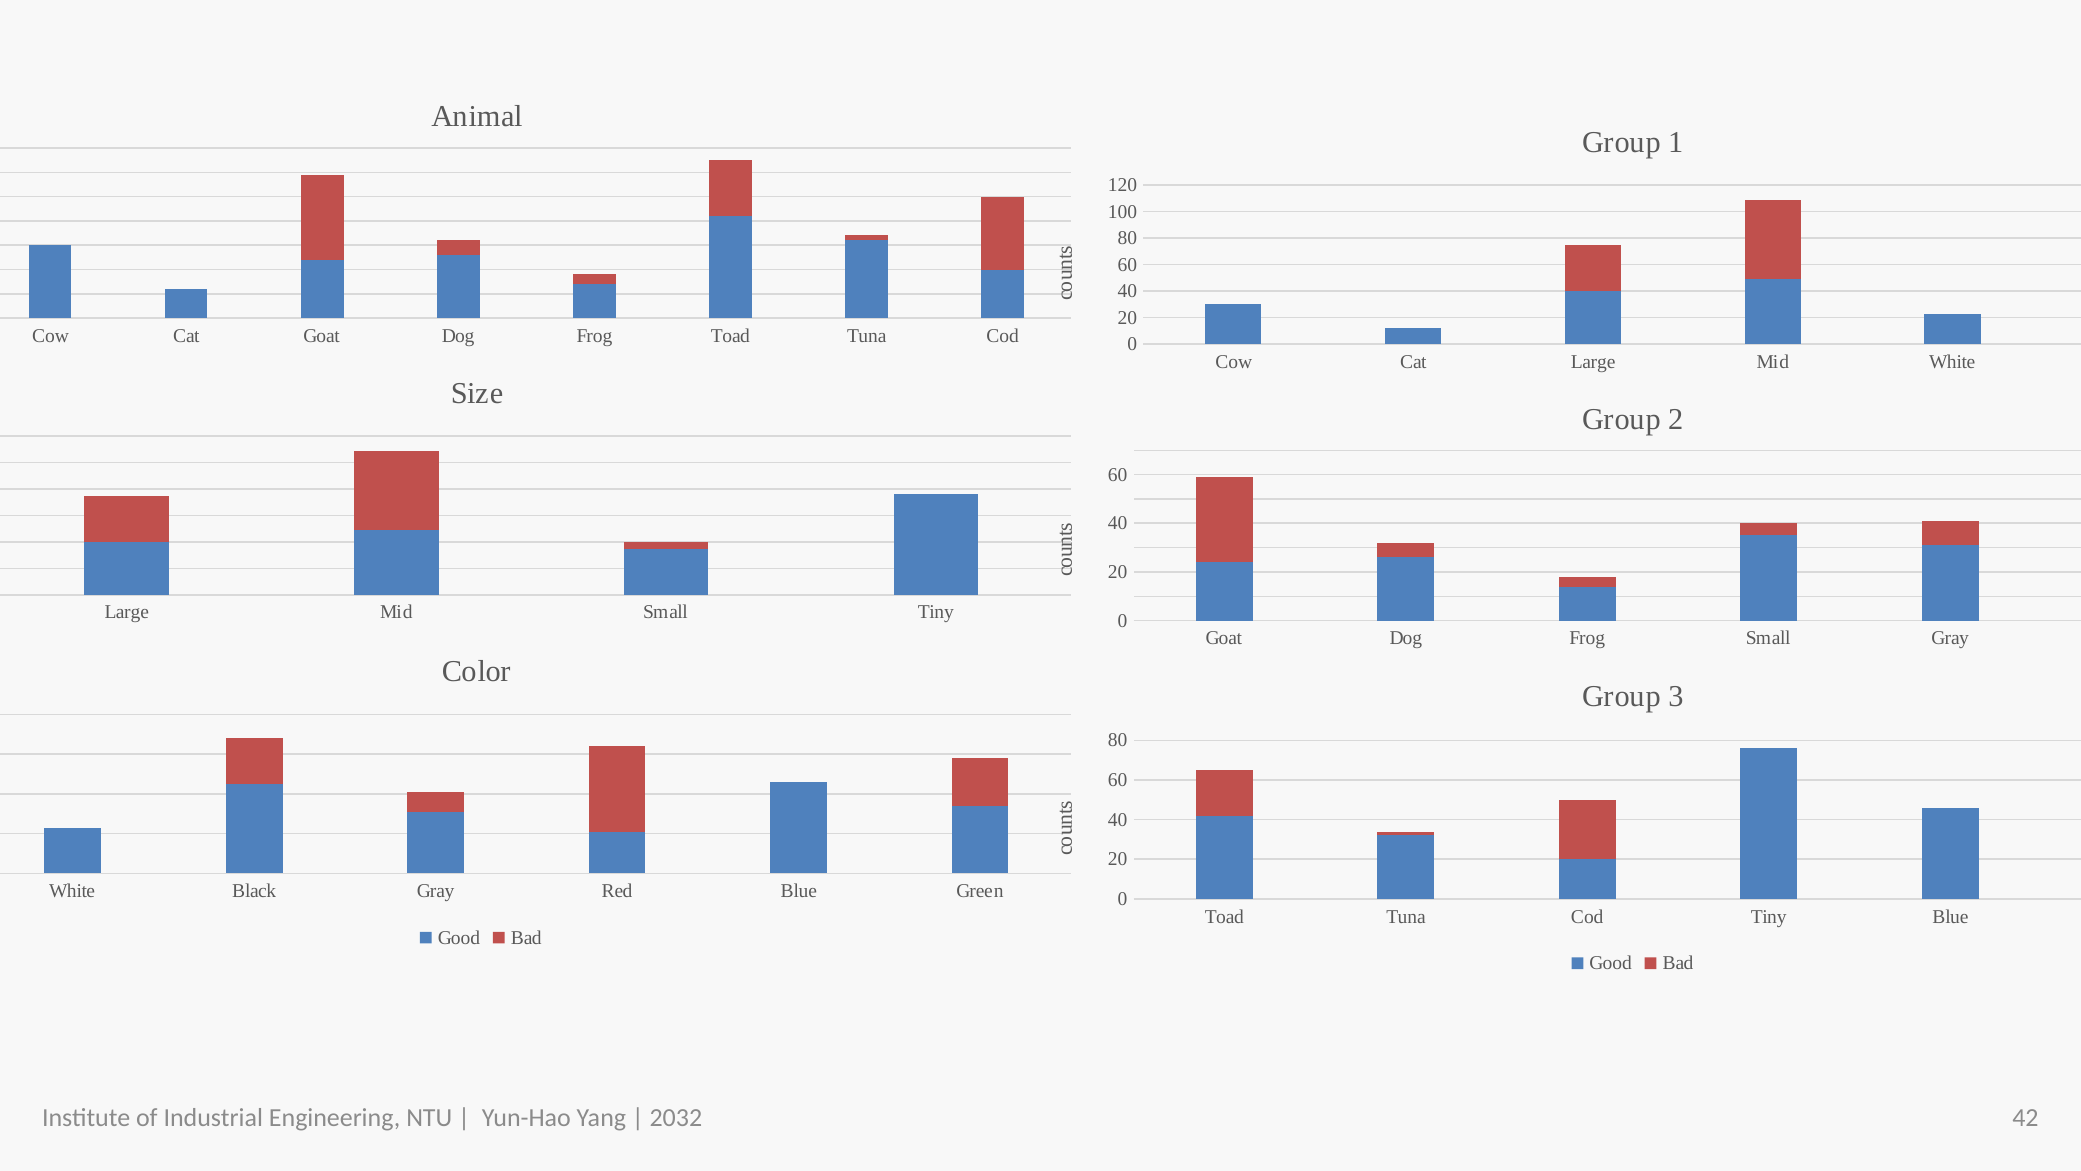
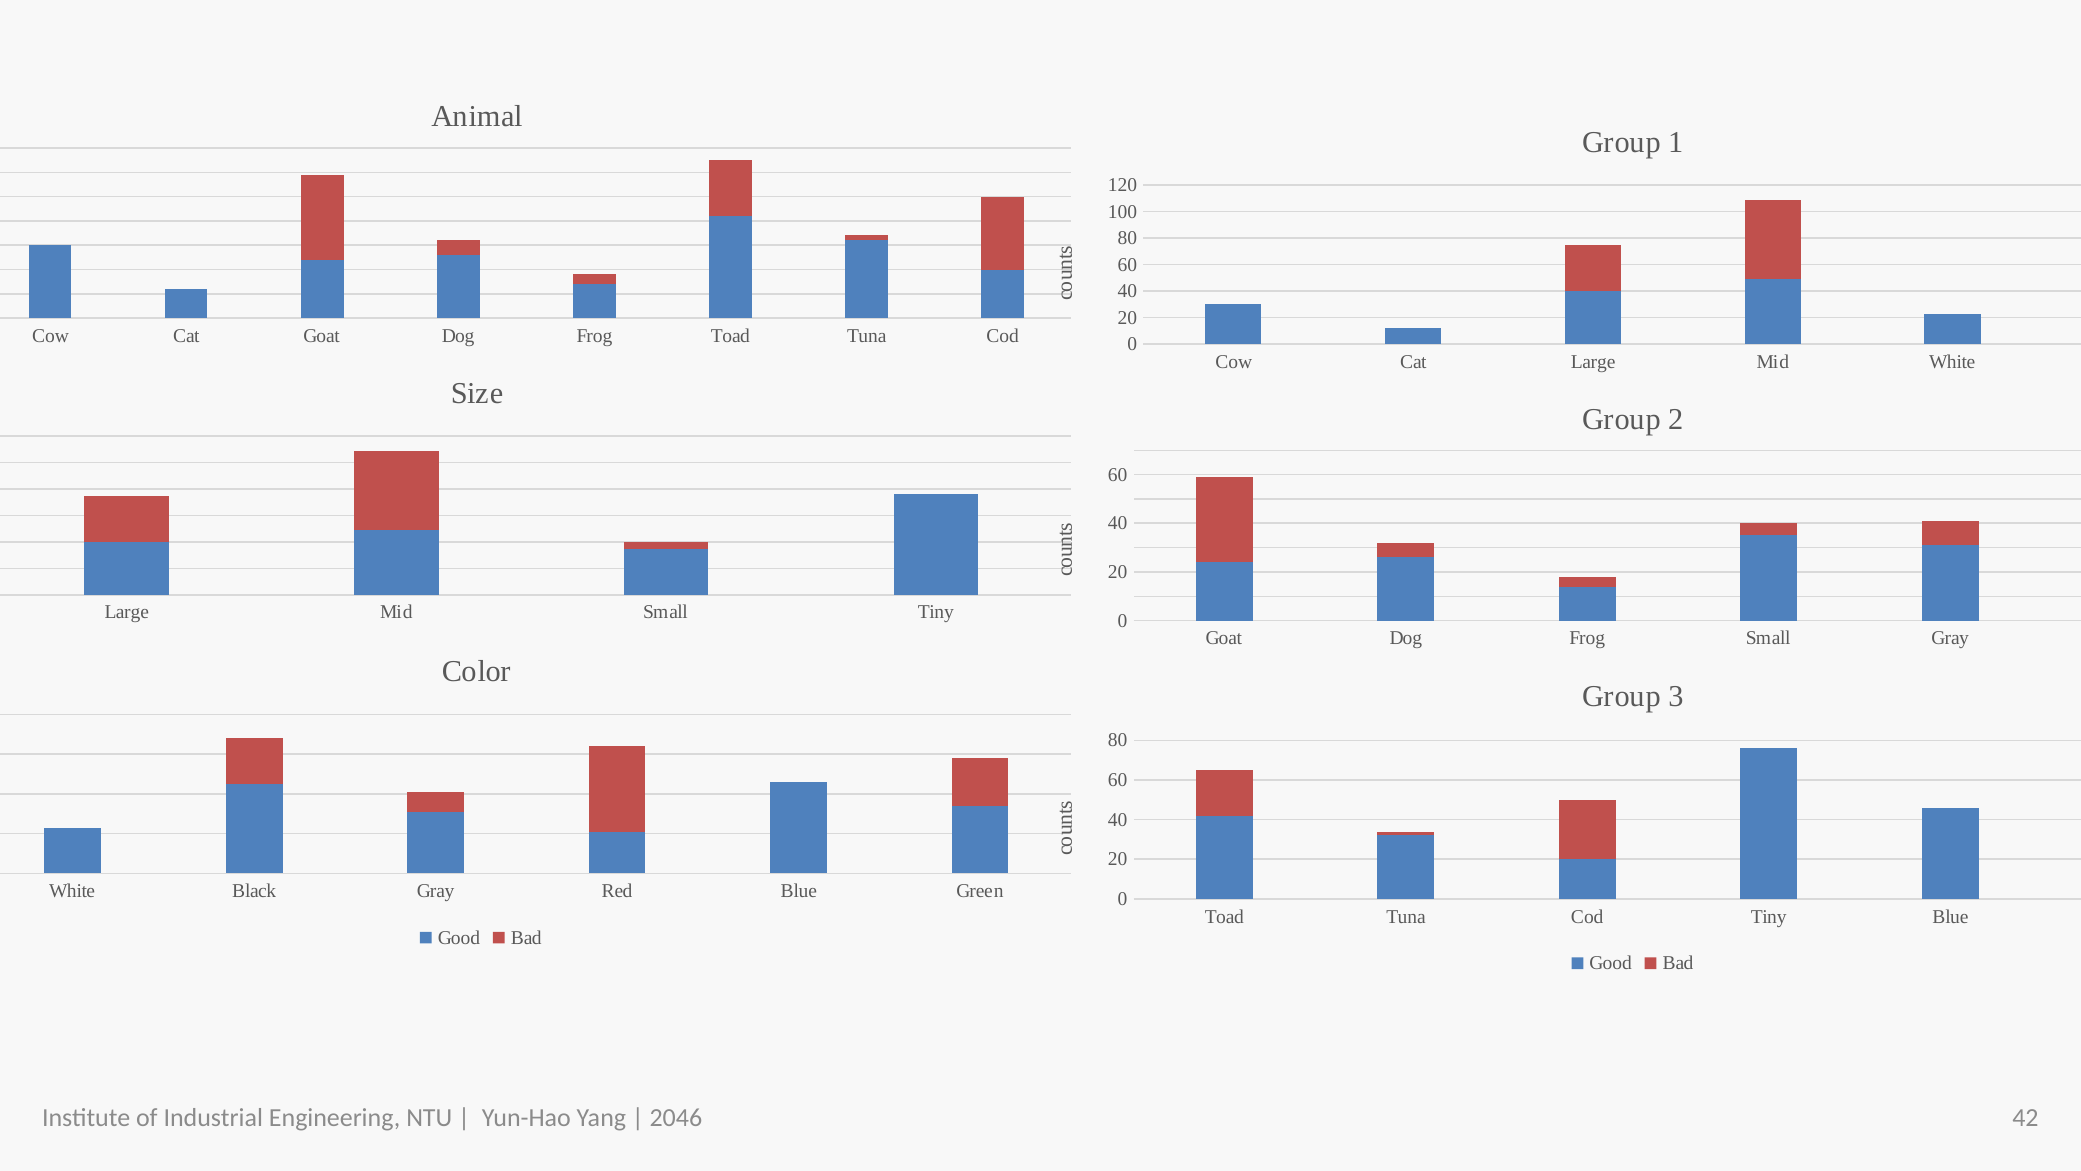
2032: 2032 -> 2046 (676, 1118)
